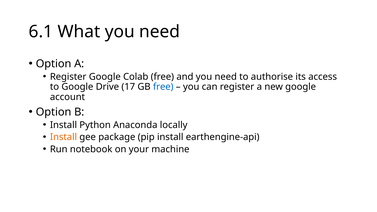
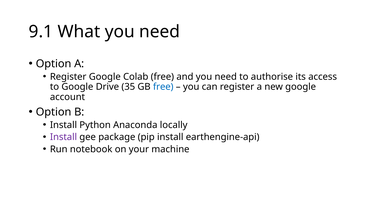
6.1: 6.1 -> 9.1 (41, 32)
17: 17 -> 35 (128, 87)
Install colour: orange -> purple (63, 137)
